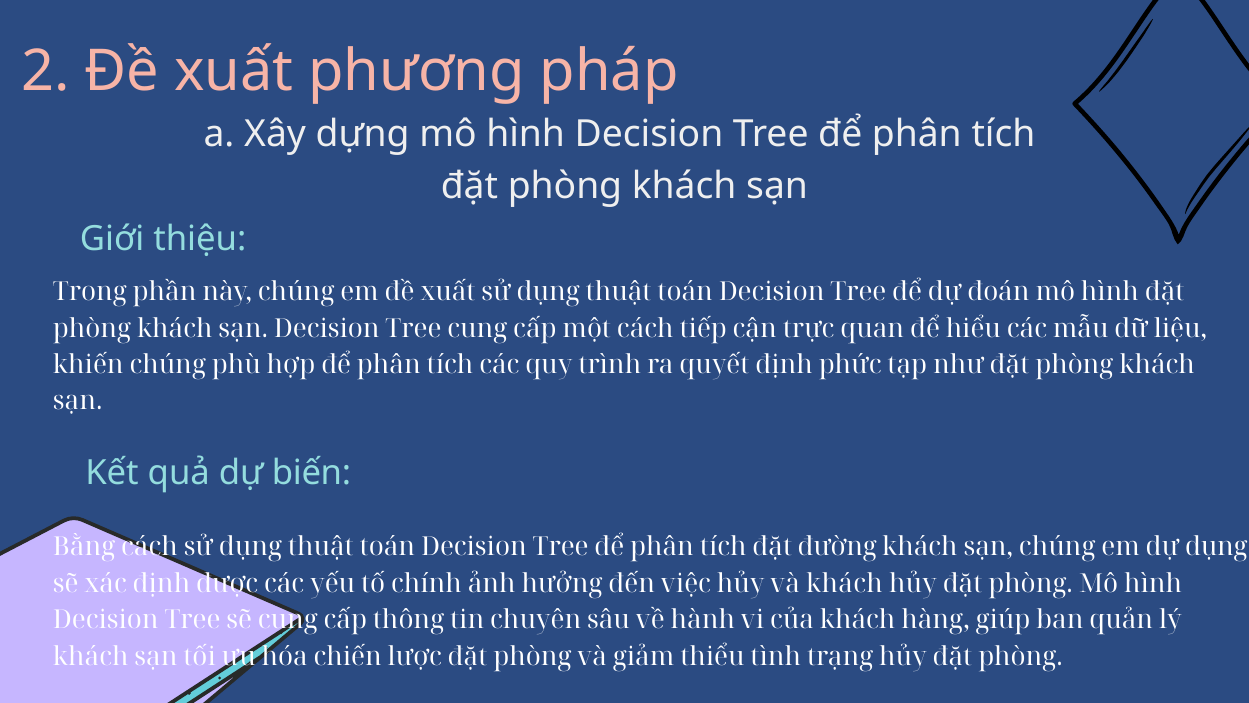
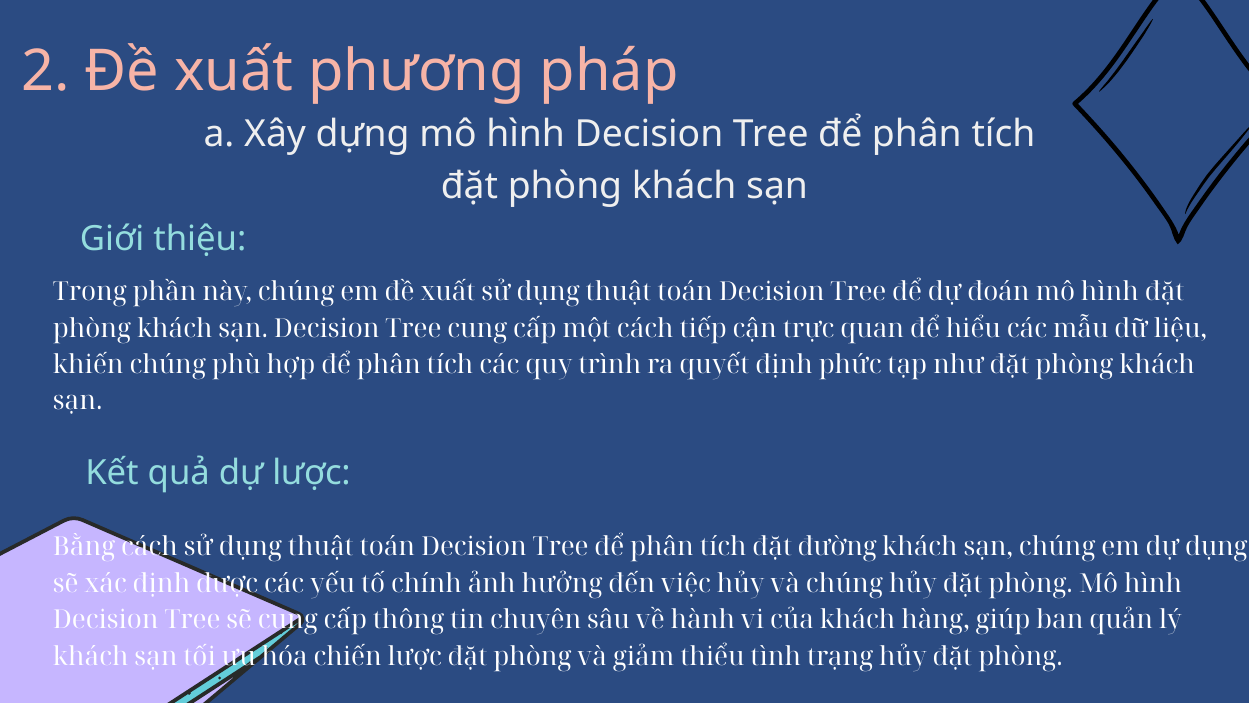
dự biến: biến -> lược (312, 473)
và khách: khách -> chúng (845, 583)
